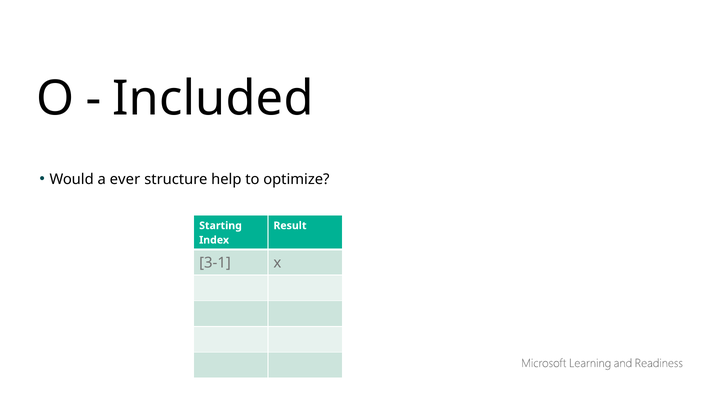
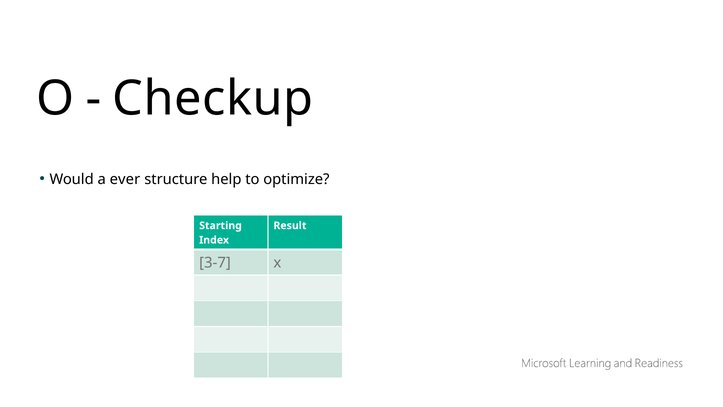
Included: Included -> Checkup (213, 98)
3-1: 3-1 -> 3-7 (215, 263)
